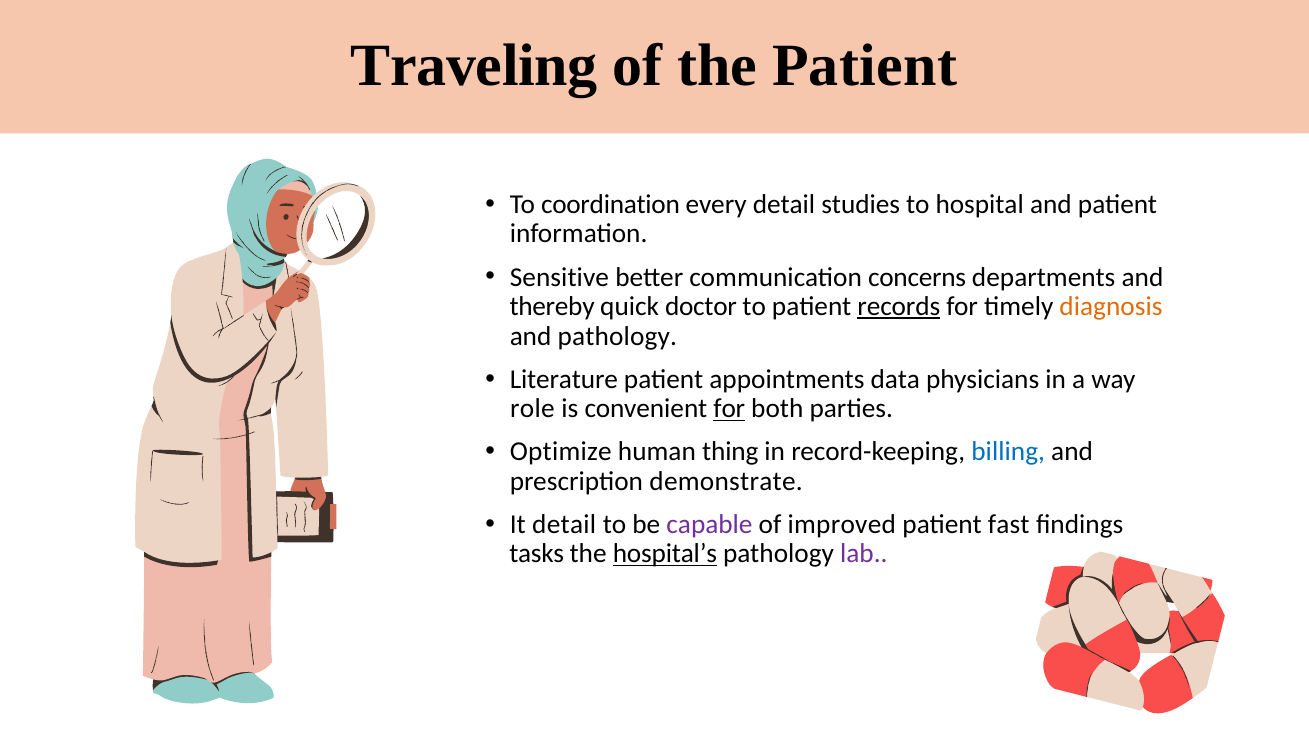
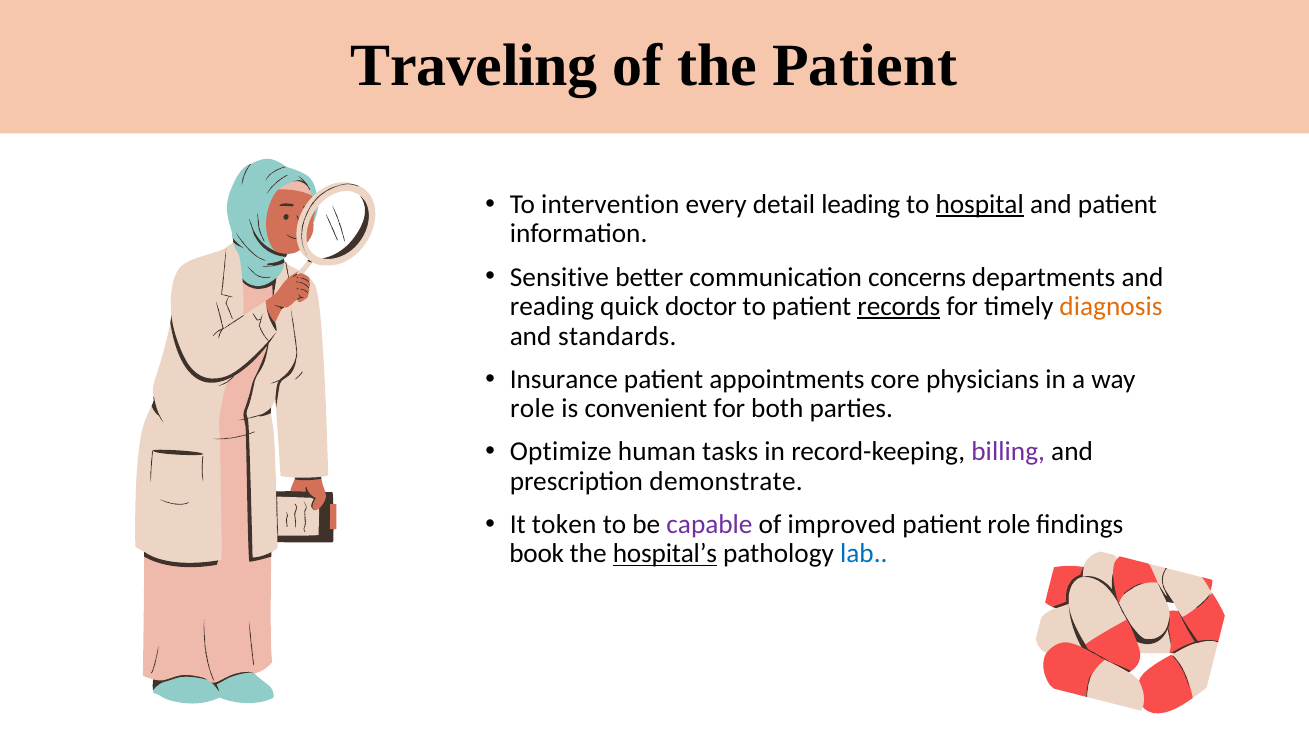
coordination: coordination -> intervention (610, 205)
studies: studies -> leading (861, 205)
hospital underline: none -> present (980, 205)
thereby: thereby -> reading (552, 307)
and pathology: pathology -> standards (617, 336)
Literature: Literature -> Insurance (564, 379)
data: data -> core (895, 379)
for underline: present -> none (729, 409)
thing: thing -> tasks (730, 452)
billing colour: blue -> purple (1008, 452)
It detail: detail -> token (564, 525)
patient fast: fast -> role (1009, 525)
tasks: tasks -> book (537, 554)
lab colour: purple -> blue (864, 554)
